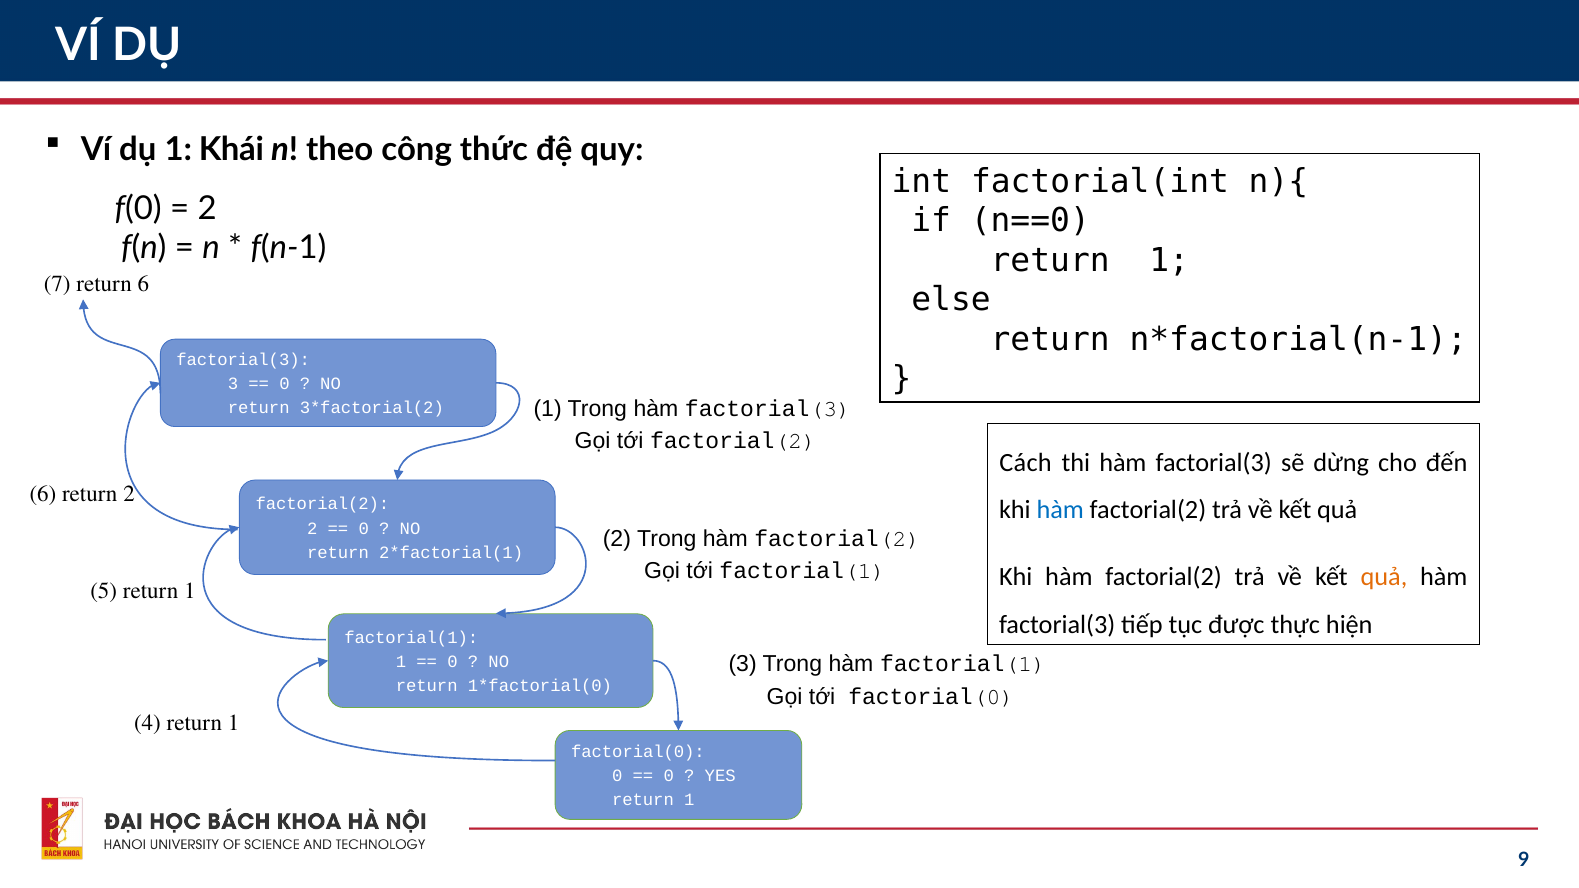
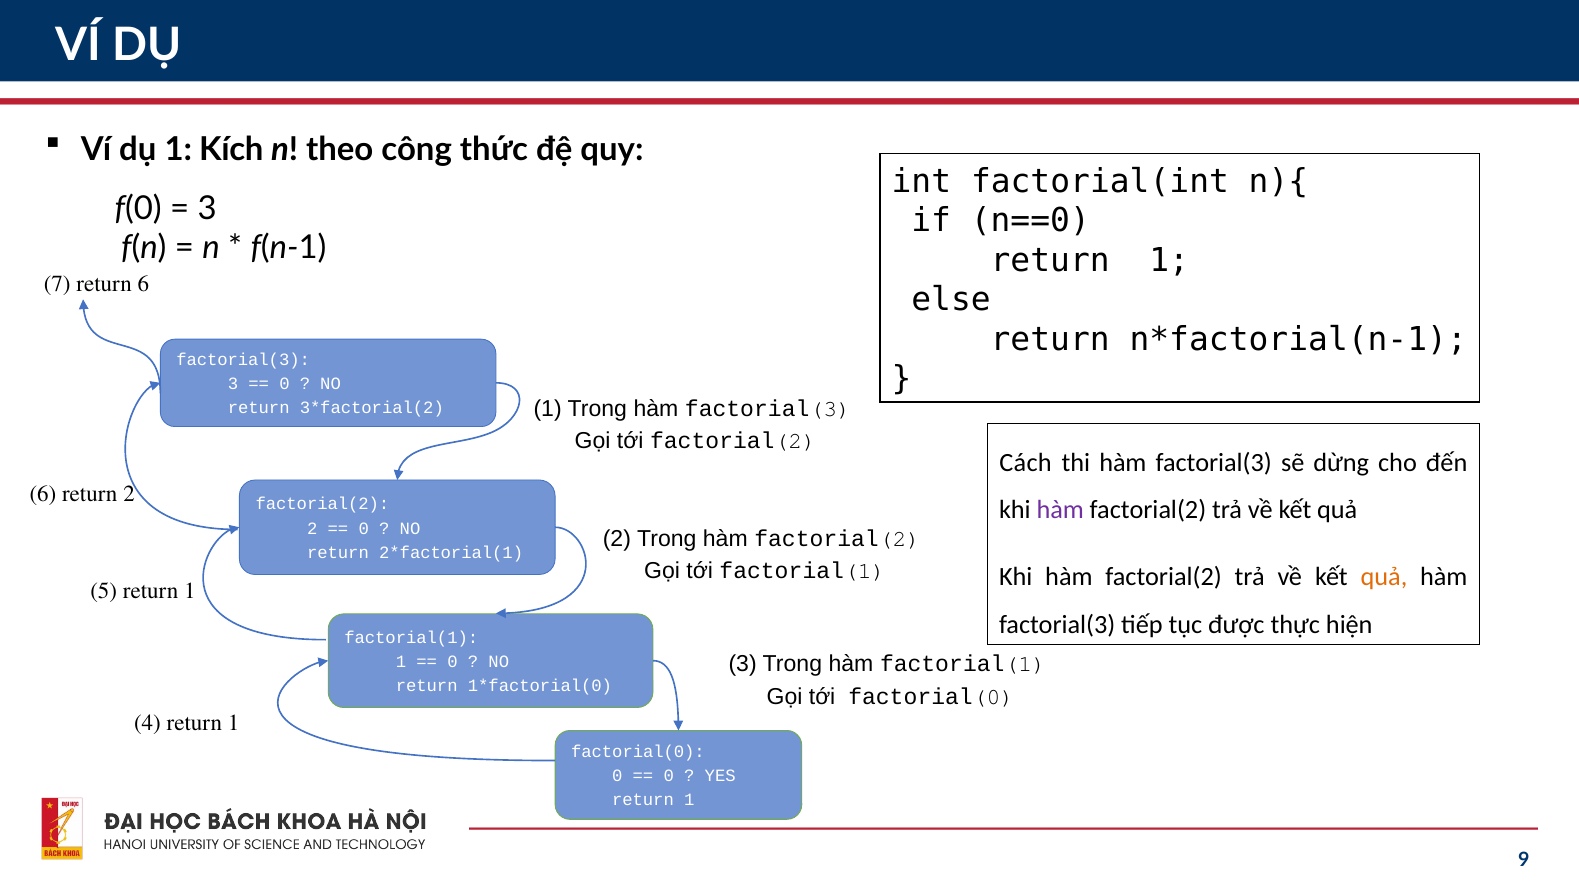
Khái: Khái -> Kích (231, 149)
2: 2 -> 3 (207, 209)
hàm colour: blue -> purple (1060, 510)
